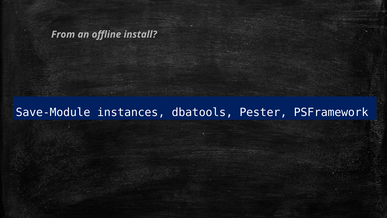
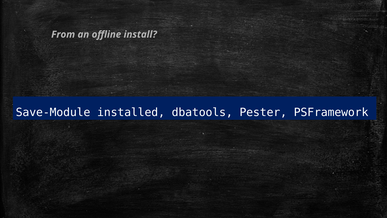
instances: instances -> installed (131, 112)
